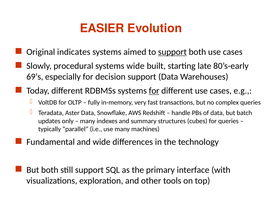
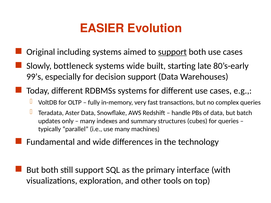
indicates: indicates -> including (74, 52)
procedural: procedural -> bottleneck (73, 66)
69’s: 69’s -> 99’s (35, 77)
for underline: present -> none (154, 91)
